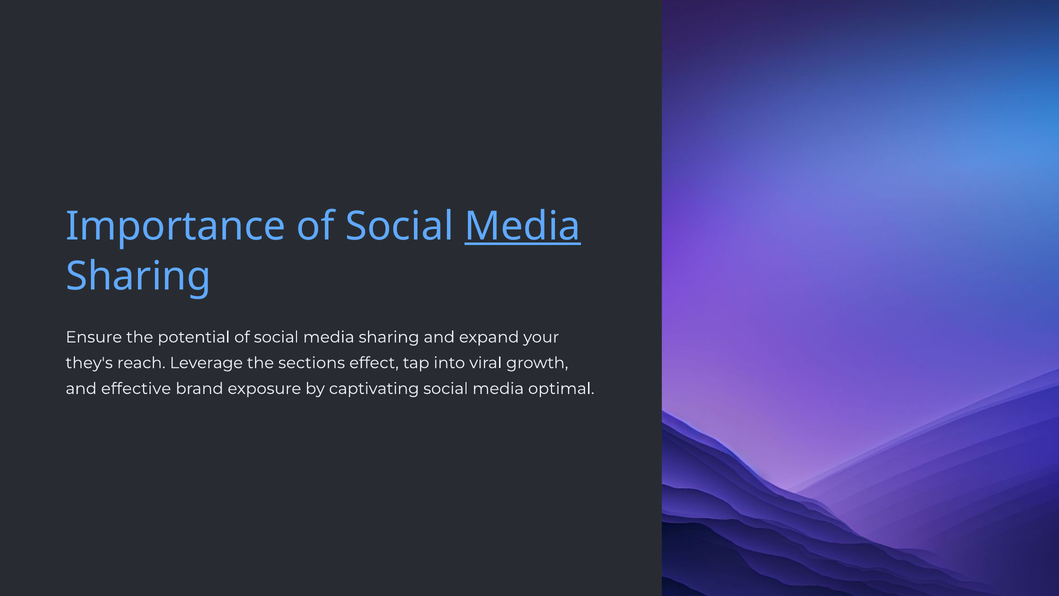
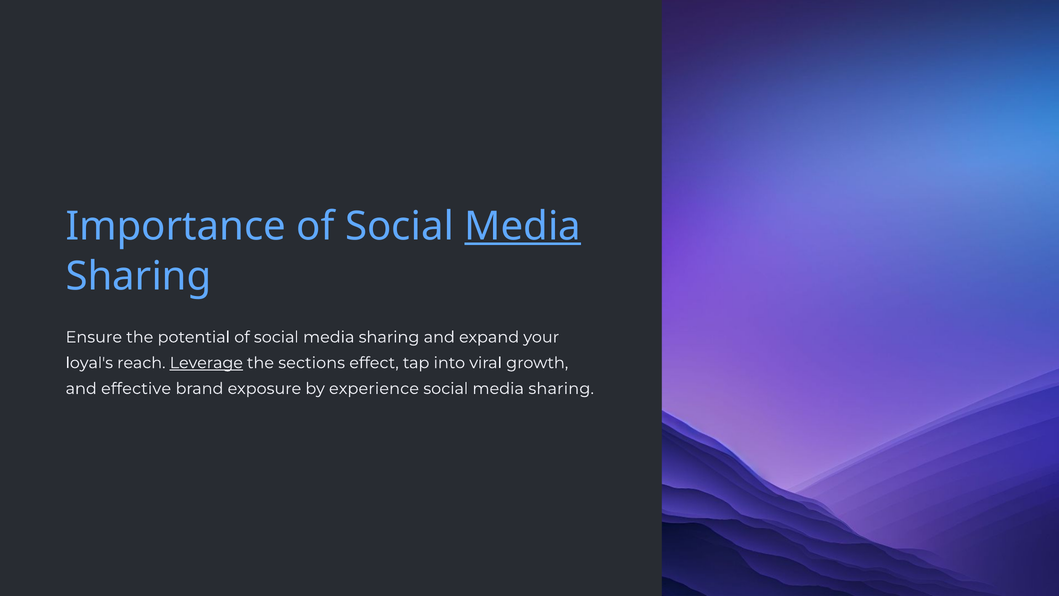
they's: they's -> loyal's (89, 363)
Leverage underline: none -> present (206, 363)
captivating: captivating -> experience (374, 388)
optimal: optimal -> sharing (561, 388)
